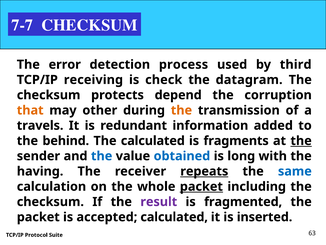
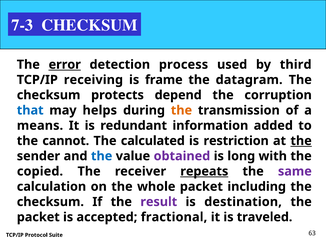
7-7: 7-7 -> 7-3 (22, 25)
error underline: none -> present (65, 64)
check: check -> frame (164, 80)
that colour: orange -> blue (30, 110)
other: other -> helps (100, 110)
travels: travels -> means (40, 125)
behind: behind -> cannot (66, 141)
fragments: fragments -> restriction (236, 141)
obtained colour: blue -> purple (182, 156)
having: having -> copied (40, 171)
same colour: blue -> purple (295, 171)
packet underline: present -> none (201, 186)
fragmented: fragmented -> destination (243, 201)
accepted calculated: calculated -> fractional (174, 217)
inserted: inserted -> traveled (265, 217)
